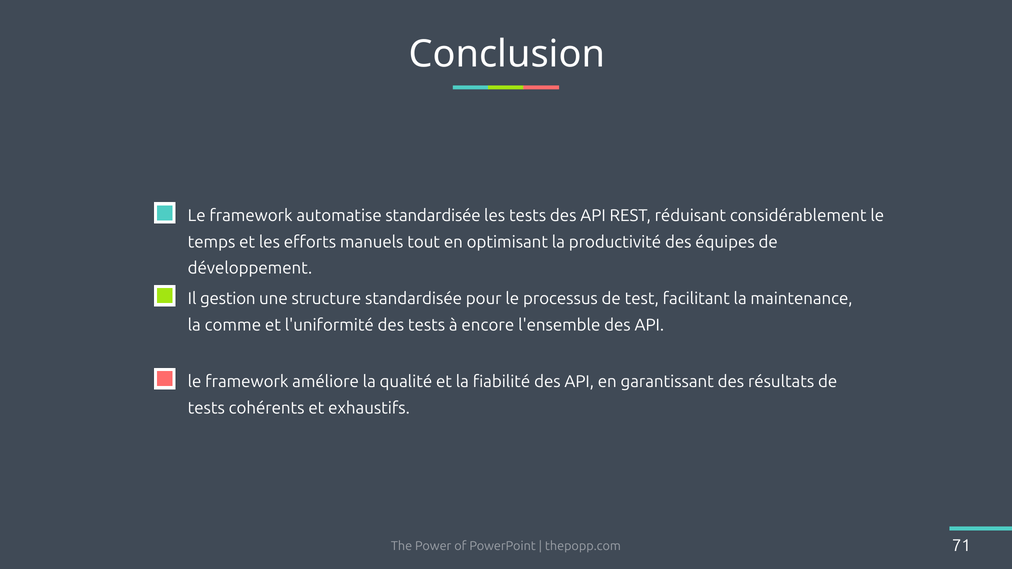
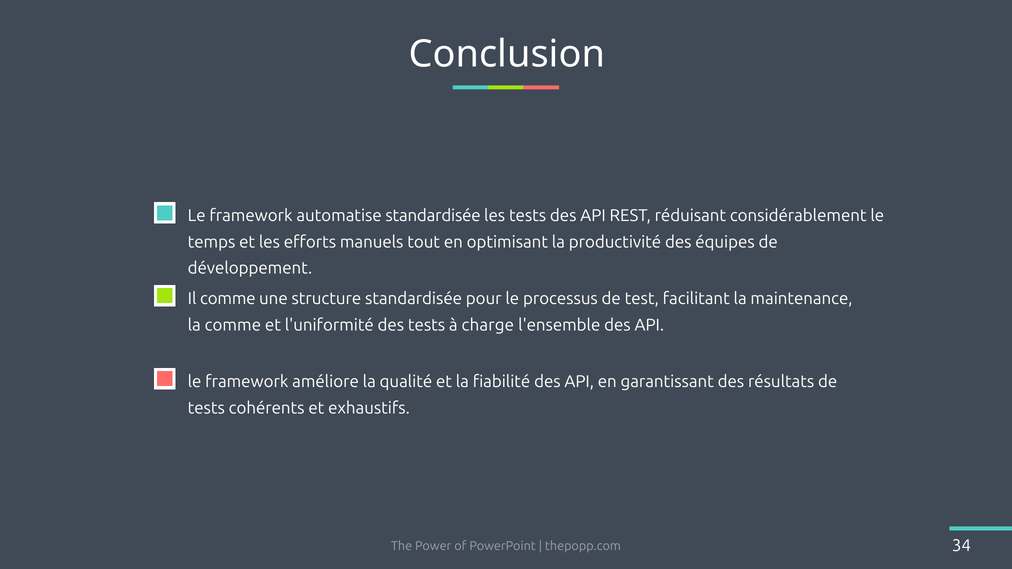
Il gestion: gestion -> comme (228, 299)
encore: encore -> charge (488, 325)
71: 71 -> 34 (961, 546)
